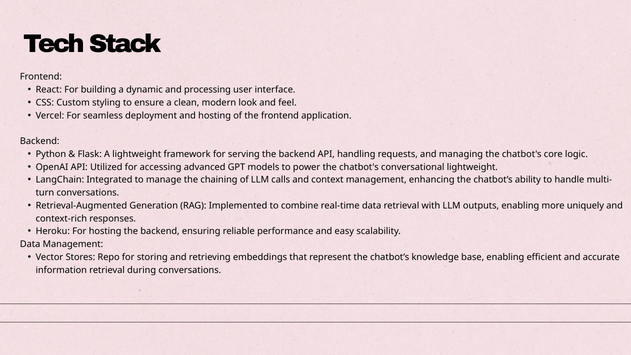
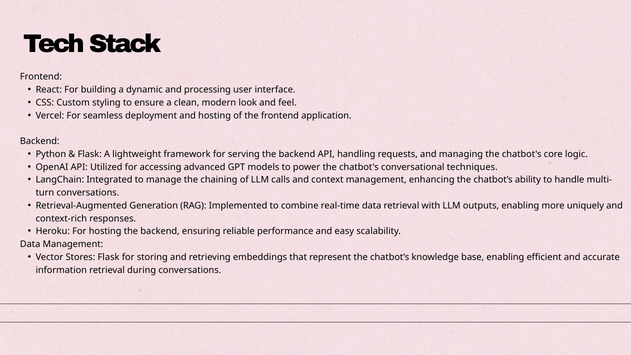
conversational lightweight: lightweight -> techniques (472, 167)
Stores Repo: Repo -> Flask (109, 257)
